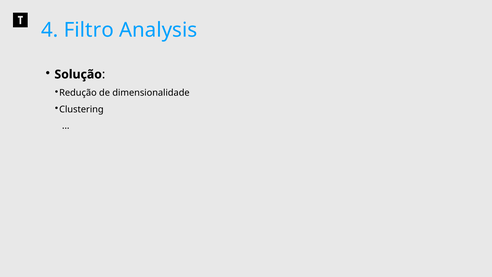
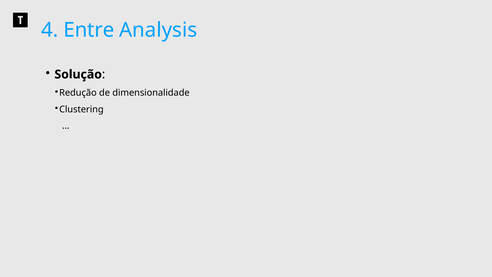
Filtro: Filtro -> Entre (89, 30)
